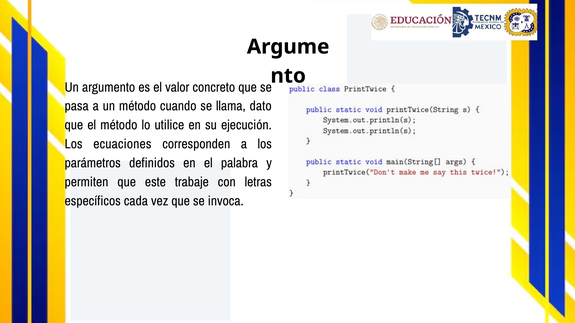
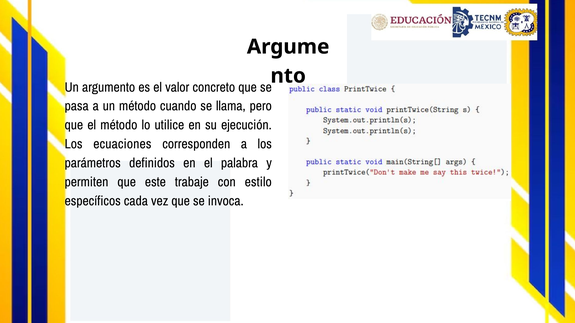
dato: dato -> pero (261, 106)
letras: letras -> estilo (258, 182)
